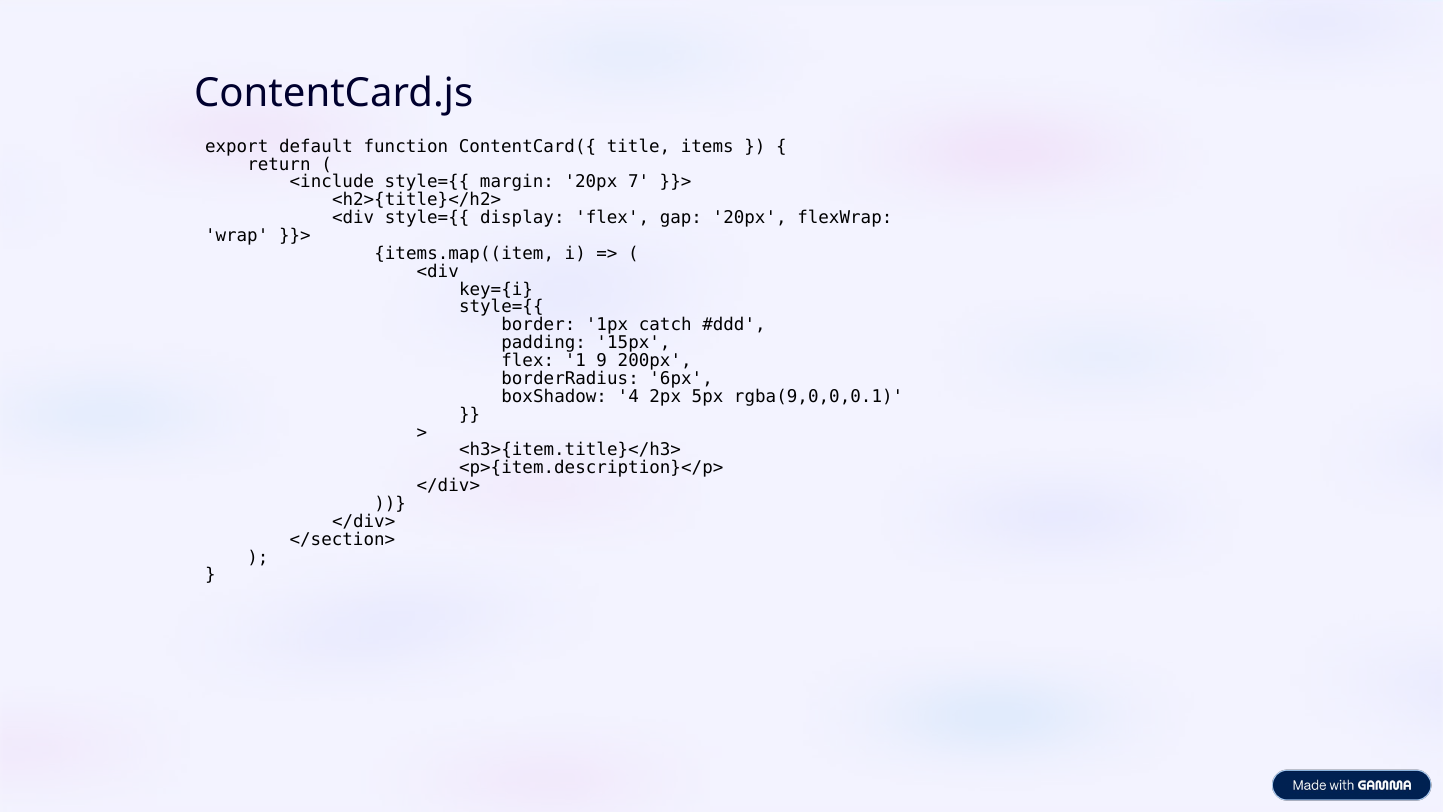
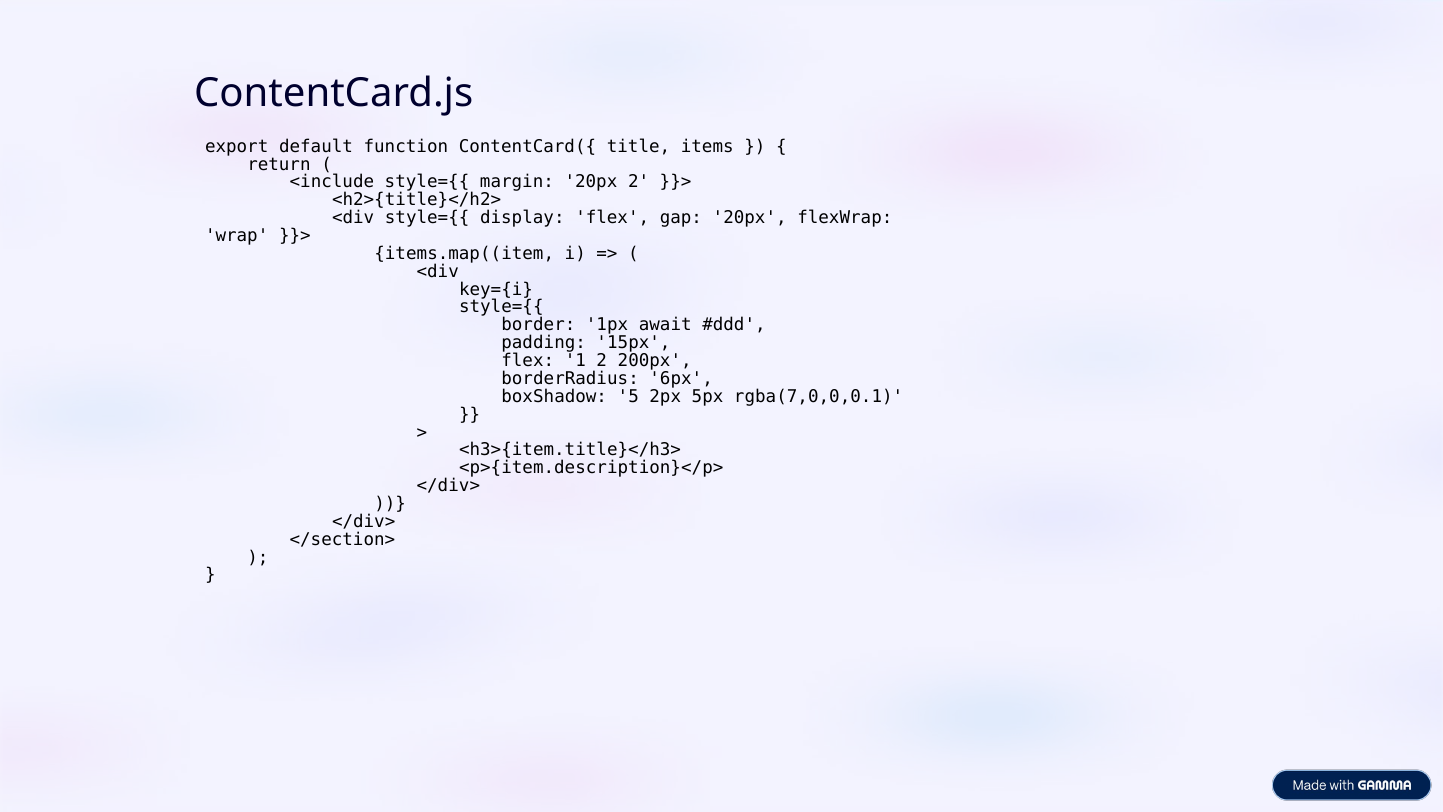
20px 7: 7 -> 2 (639, 182)
catch: catch -> await (665, 325)
1 9: 9 -> 2 (602, 361)
4: 4 -> 5 (628, 396)
rgba(9,0,0,0.1: rgba(9,0,0,0.1 -> rgba(7,0,0,0.1 (819, 396)
